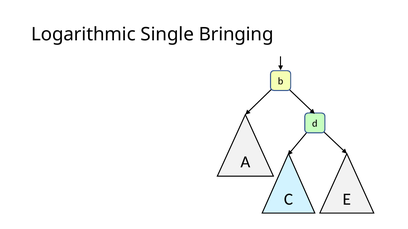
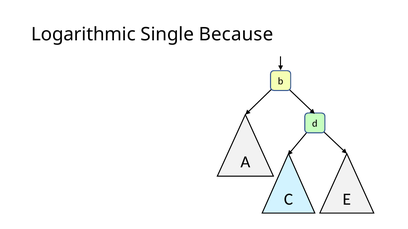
Bringing: Bringing -> Because (236, 34)
